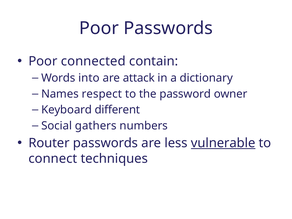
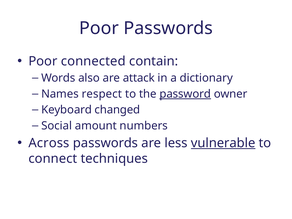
into: into -> also (89, 78)
password underline: none -> present (185, 94)
different: different -> changed (117, 110)
gathers: gathers -> amount (96, 126)
Router: Router -> Across (49, 143)
